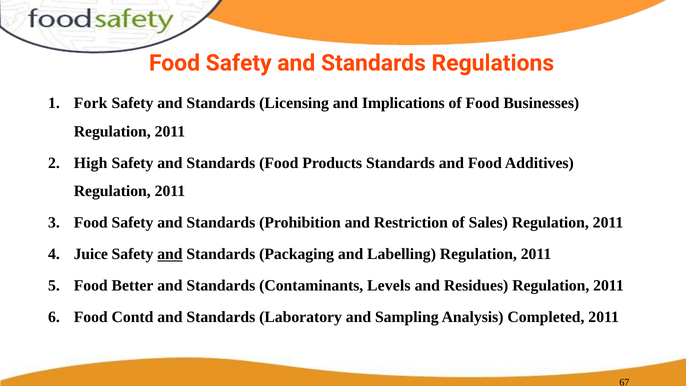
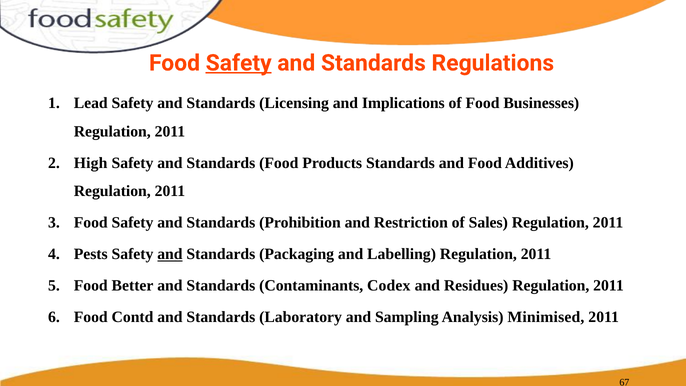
Safety underline: none -> present (239, 63)
Fork: Fork -> Lead (91, 103)
Juice: Juice -> Pests (91, 254)
Levels: Levels -> Codex (389, 285)
Completed: Completed -> Minimised (546, 317)
